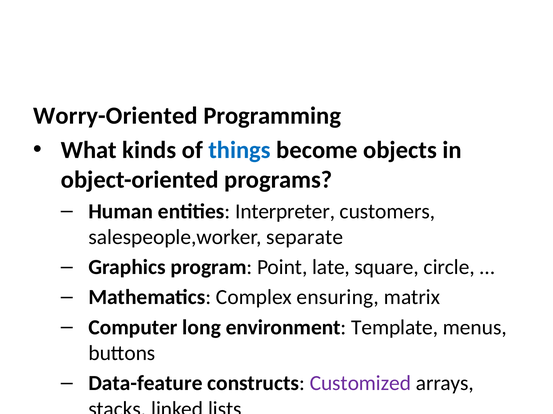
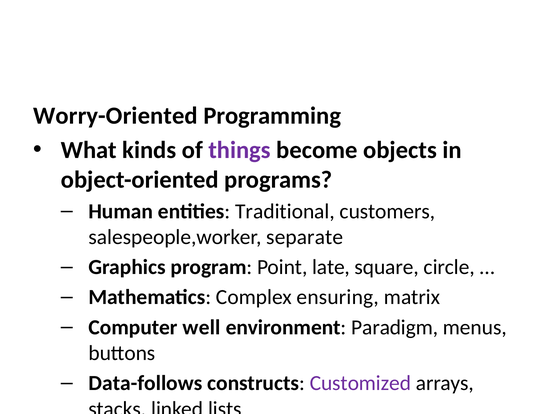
things colour: blue -> purple (240, 150)
Interpreter: Interpreter -> Traditional (285, 212)
long: long -> well (201, 328)
Template: Template -> Paradigm (395, 328)
Data-feature: Data-feature -> Data-follows (145, 384)
